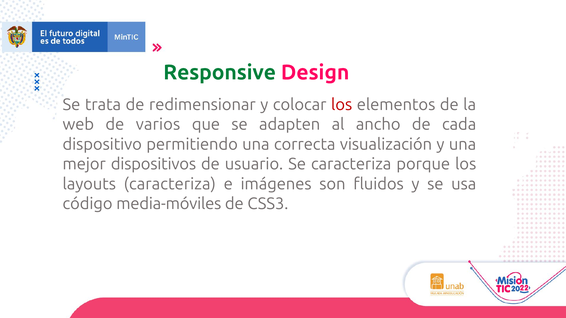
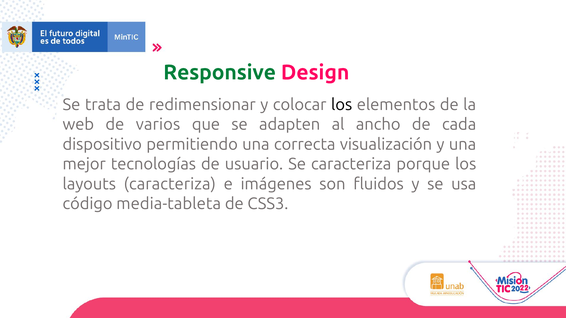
los colour: red -> black (342, 105)
dispositivos: dispositivos -> tecnologías (153, 164)
media-móviles: media-móviles -> media-tableta (169, 204)
